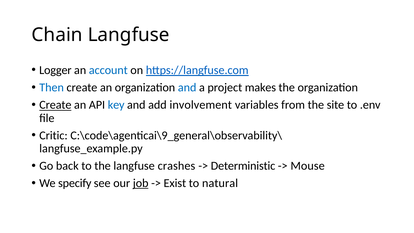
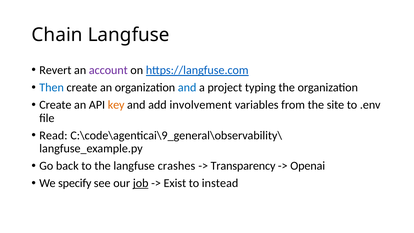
Logger: Logger -> Revert (55, 70)
account colour: blue -> purple (108, 70)
makes: makes -> typing (260, 88)
Create underline: present -> none (55, 105)
key colour: blue -> orange (116, 105)
Critic: Critic -> Read (53, 135)
Deterministic: Deterministic -> Transparency (243, 166)
Mouse: Mouse -> Openai (308, 166)
natural: natural -> instead (220, 183)
